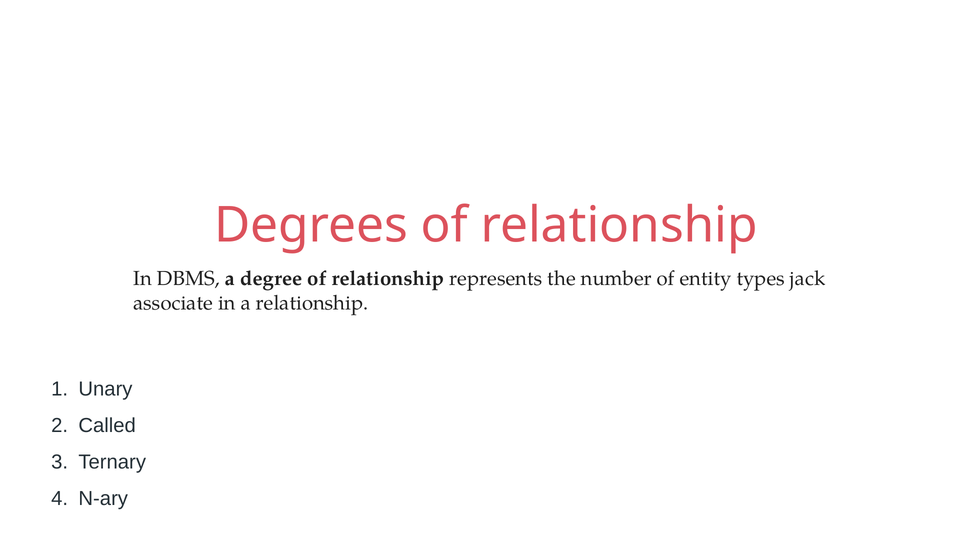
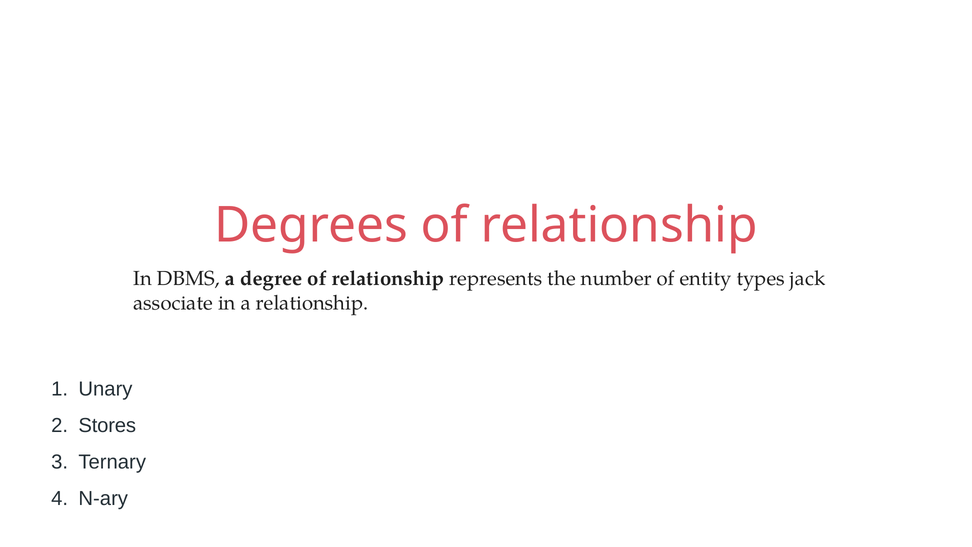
Called: Called -> Stores (107, 425)
